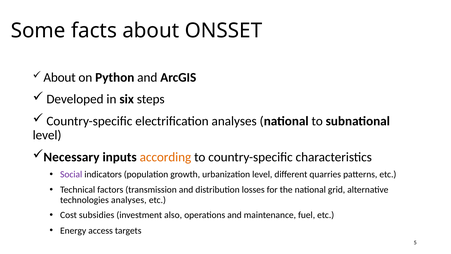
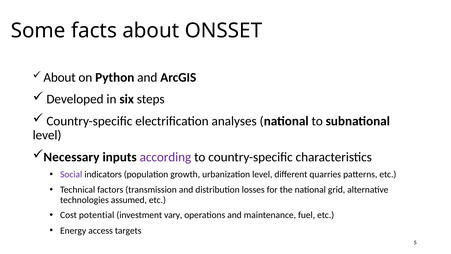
according colour: orange -> purple (165, 157)
technologies analyses: analyses -> assumed (129, 200)
subsidies: subsidies -> potential (97, 215)
also: also -> vary (173, 215)
